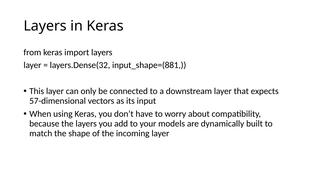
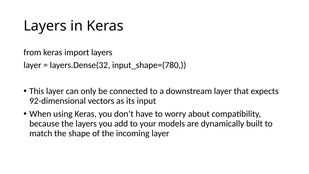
input_shape=(881: input_shape=(881 -> input_shape=(780 (149, 65)
57-dimensional: 57-dimensional -> 92-dimensional (58, 101)
